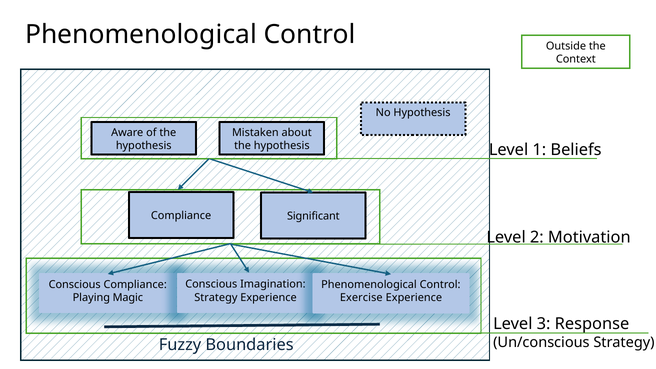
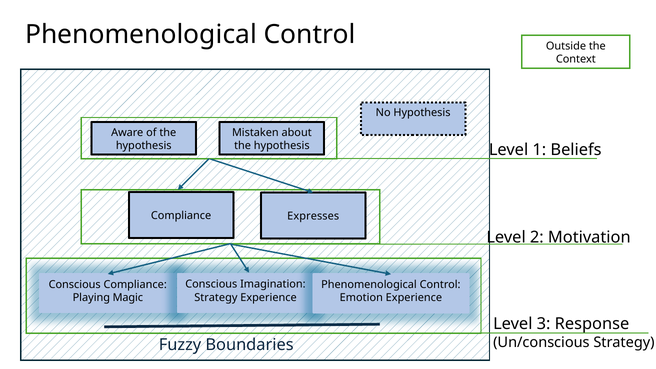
Significant: Significant -> Expresses (313, 216)
Exercise: Exercise -> Emotion (361, 298)
